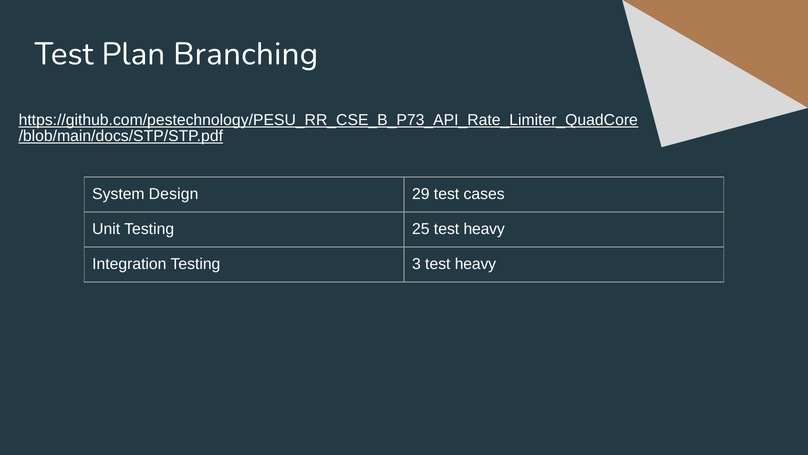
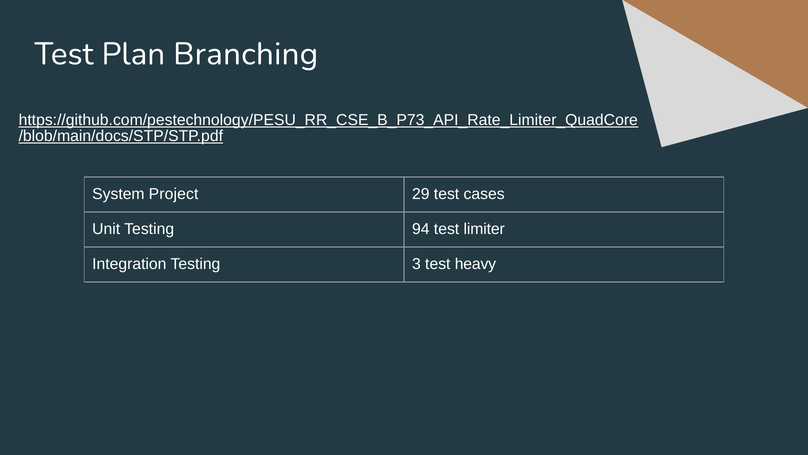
Design: Design -> Project (174, 194)
25: 25 -> 94 (421, 229)
heavy: heavy -> limiter (484, 229)
